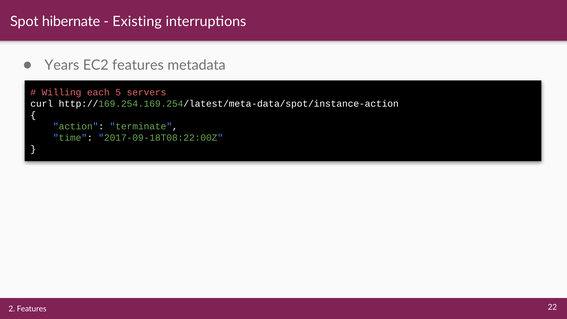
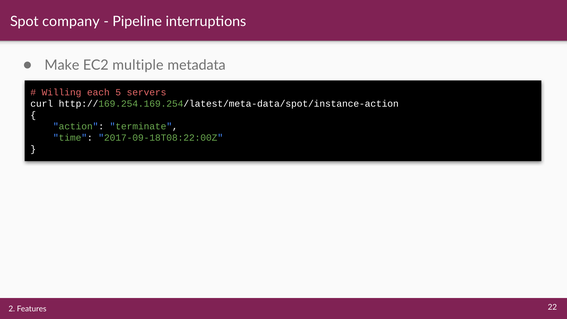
hibernate: hibernate -> company (71, 21)
Existing: Existing -> Pipeline (137, 21)
Years: Years -> Make (62, 65)
EC2 features: features -> multiple (138, 65)
